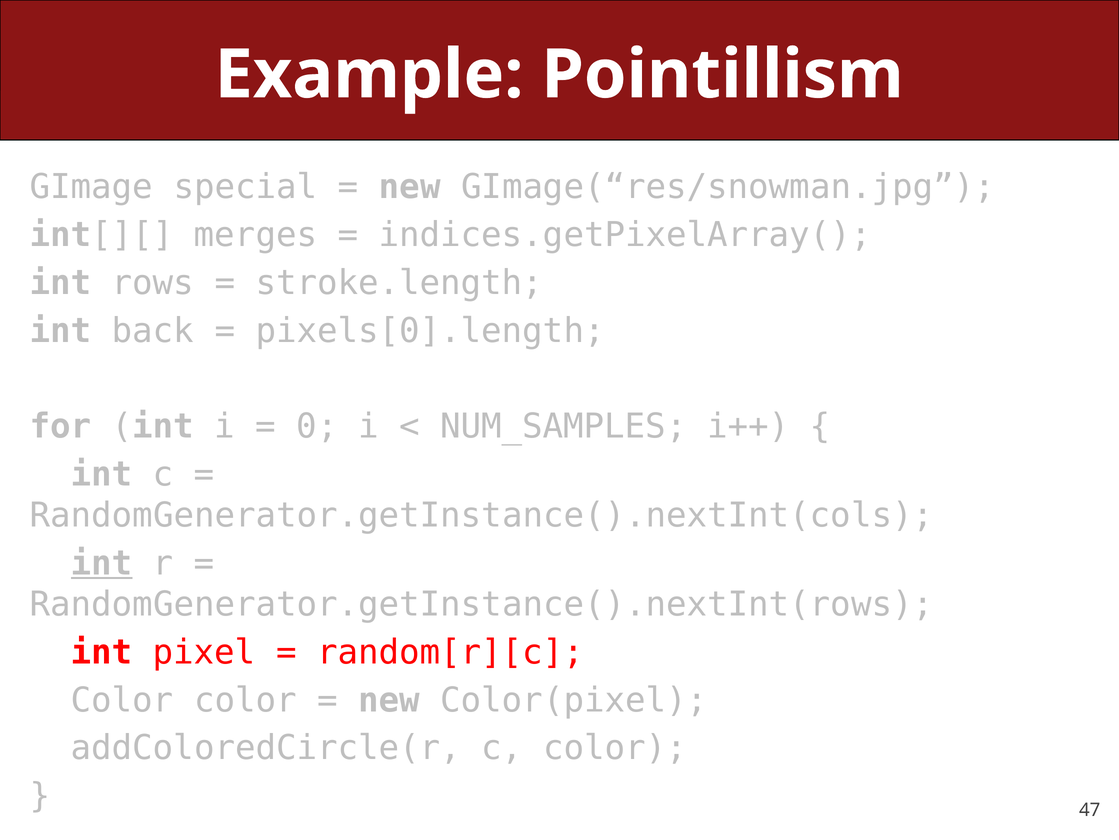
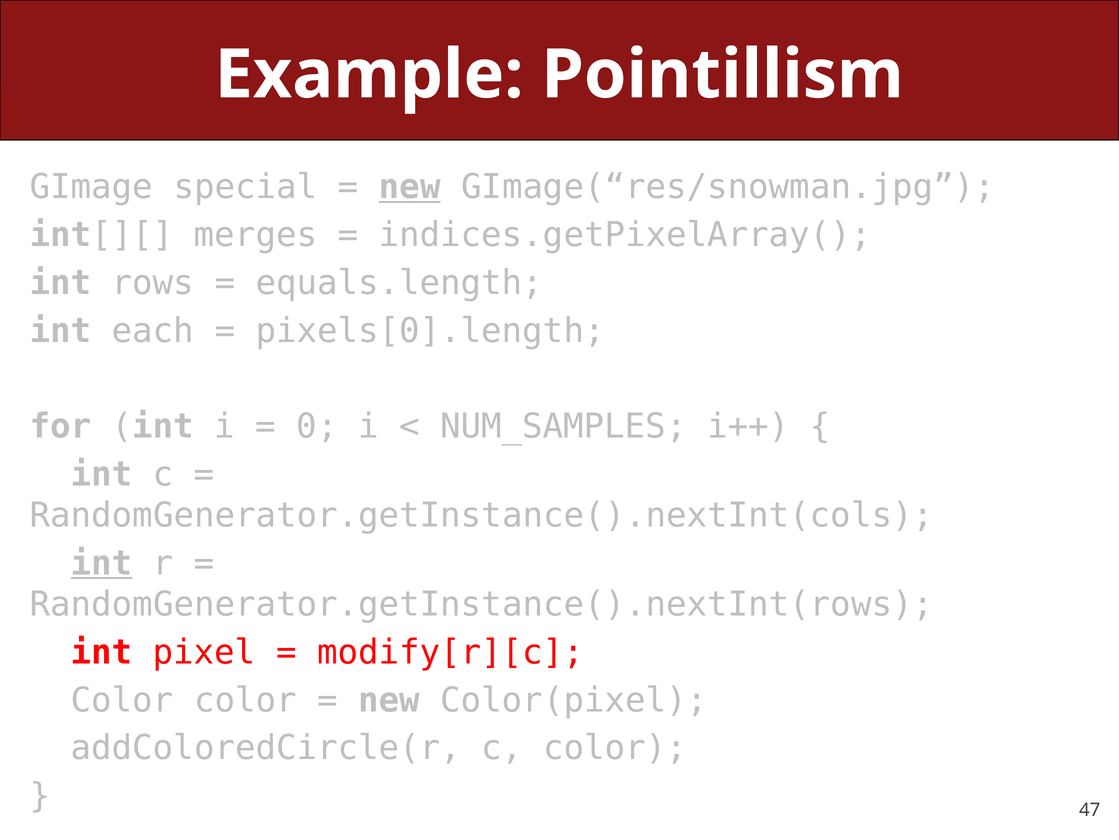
new underline: none -> present (410, 187)
stroke.length: stroke.length -> equals.length (399, 283)
back: back -> each (153, 331)
random[r][c: random[r][c -> modify[r][c (451, 652)
